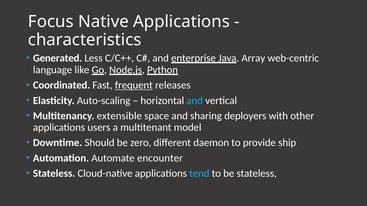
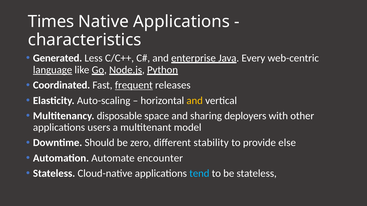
Focus: Focus -> Times (51, 22)
Array: Array -> Every (253, 58)
language underline: none -> present (53, 70)
and colour: light blue -> yellow (195, 101)
extensible: extensible -> disposable (119, 116)
daemon: daemon -> stability (211, 143)
ship: ship -> else (287, 143)
